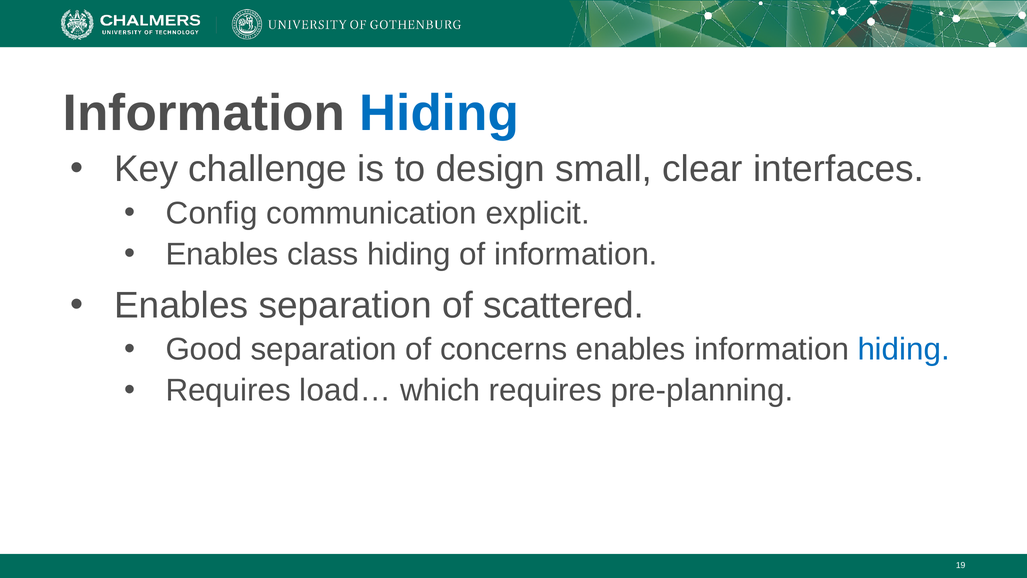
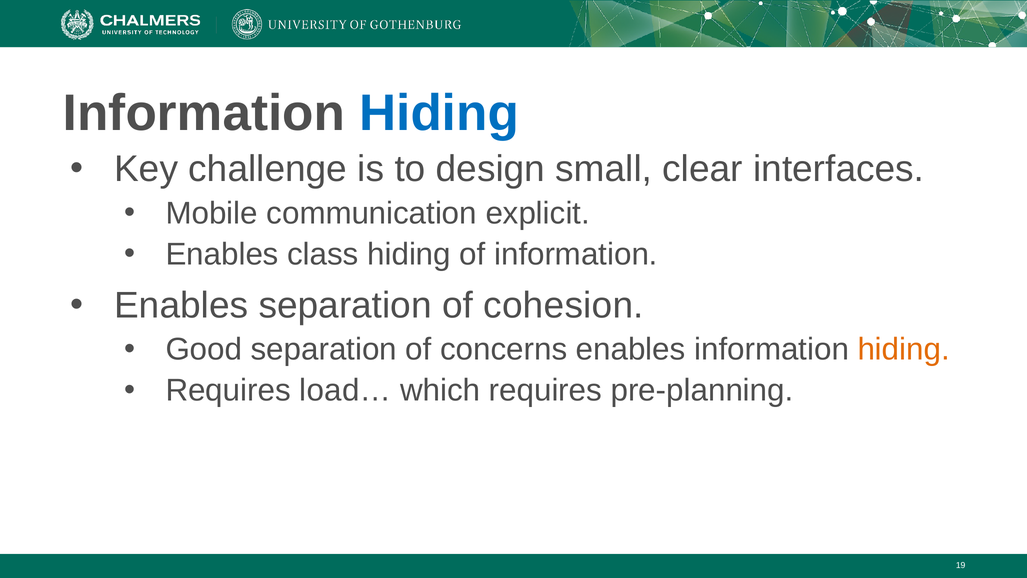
Config: Config -> Mobile (212, 213)
scattered: scattered -> cohesion (564, 305)
hiding colour: blue -> orange (904, 349)
